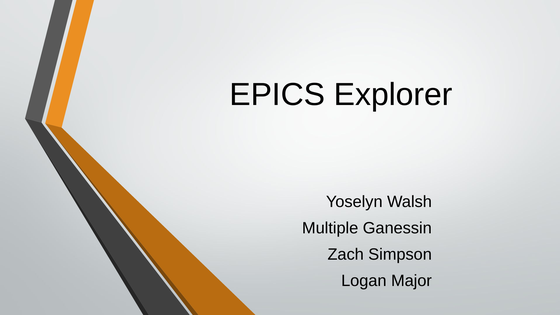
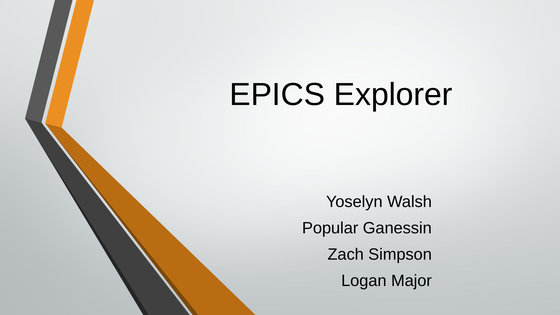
Multiple: Multiple -> Popular (330, 228)
